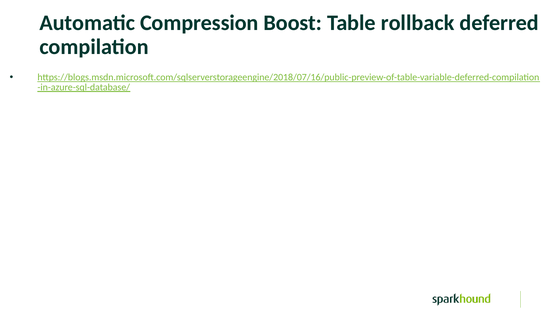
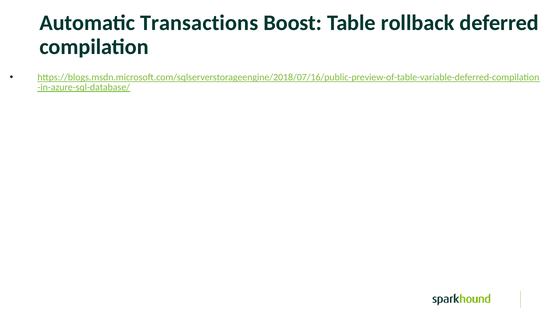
Compression: Compression -> Transactions (199, 23)
